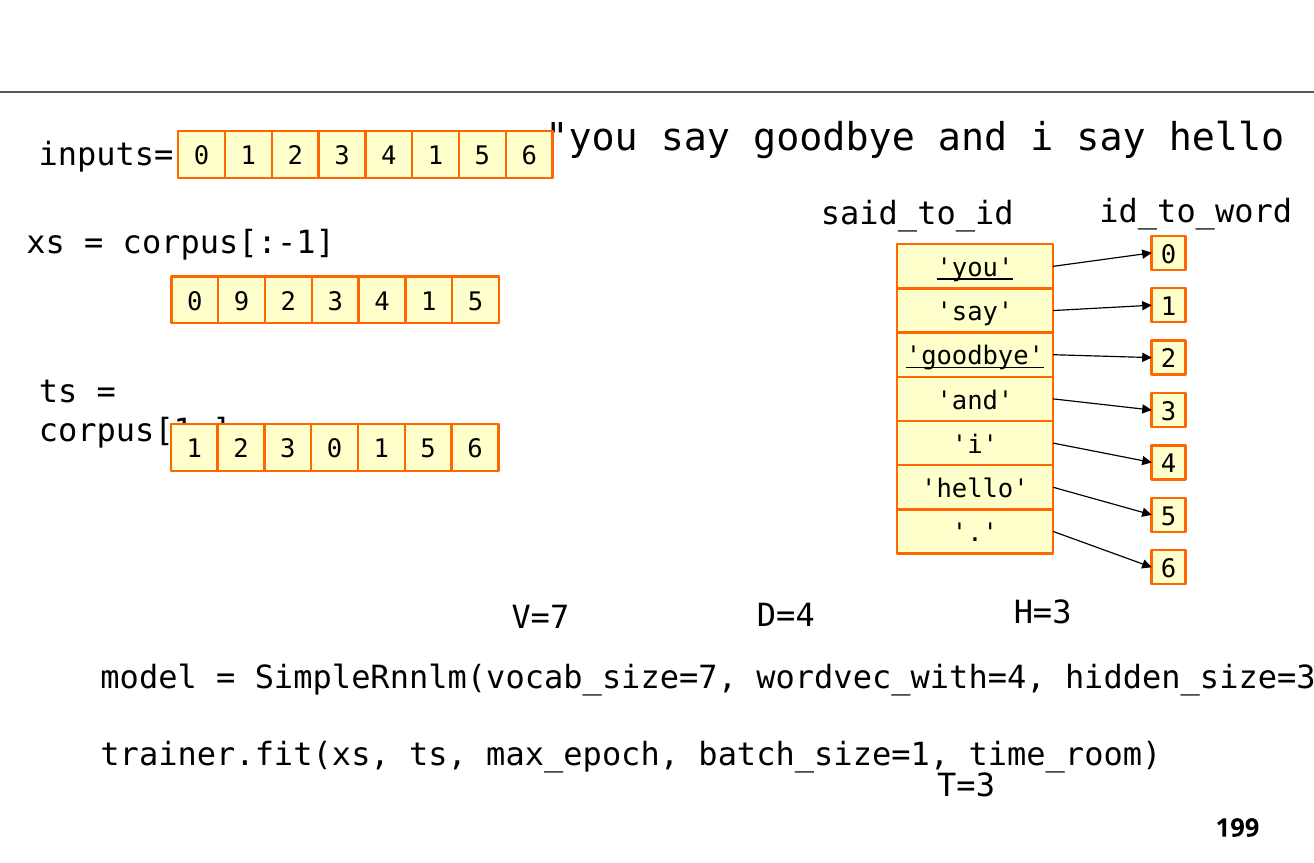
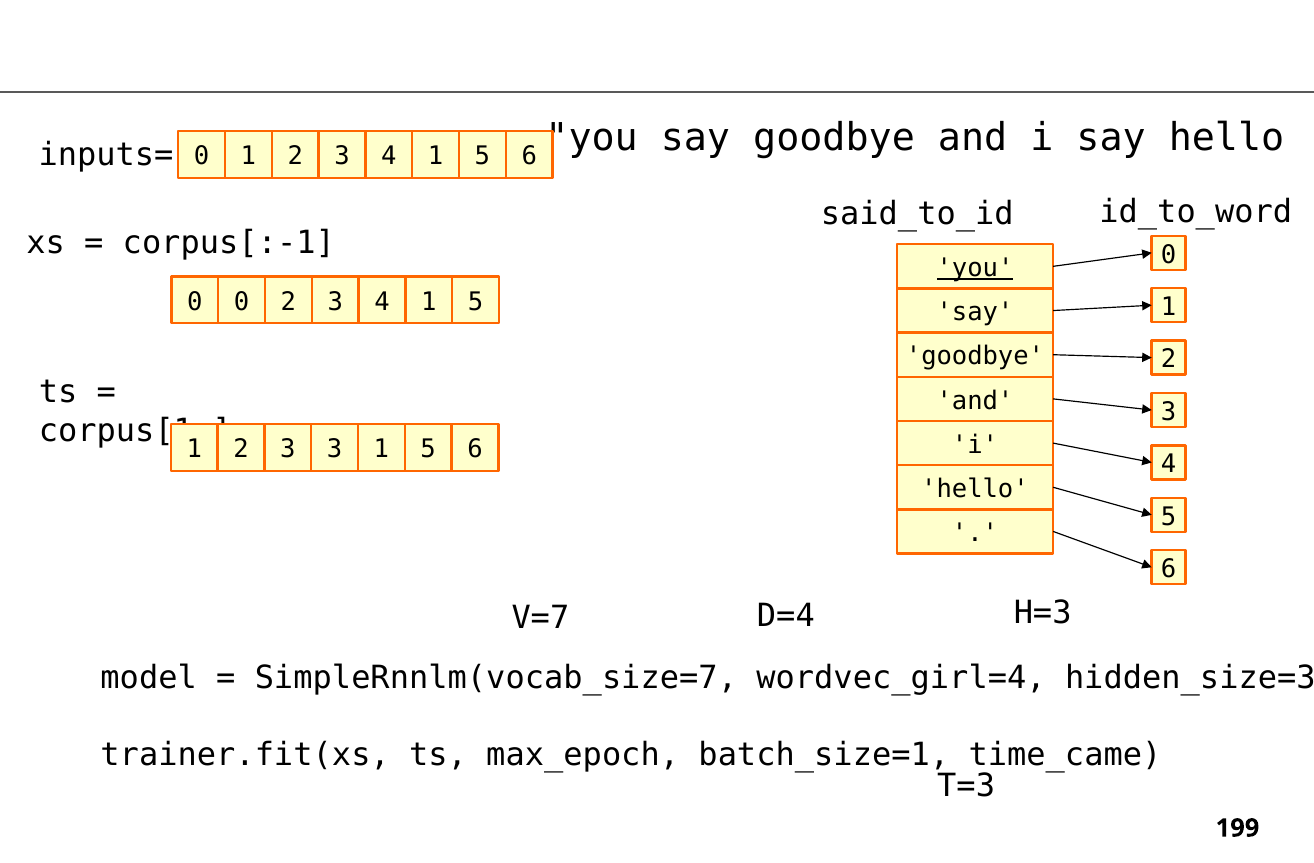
0 9: 9 -> 0 (242, 302)
goodbye underline: present -> none (975, 357)
3 0: 0 -> 3 (335, 449)
wordvec_with=4: wordvec_with=4 -> wordvec_girl=4 (901, 678)
time_room: time_room -> time_came (1065, 755)
